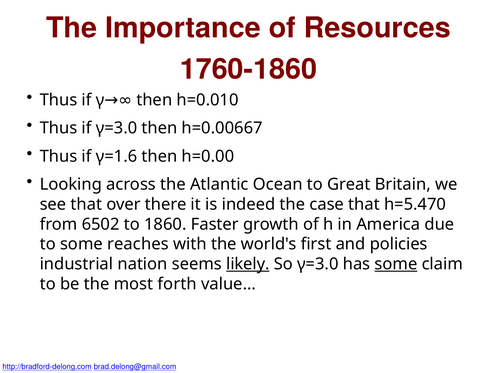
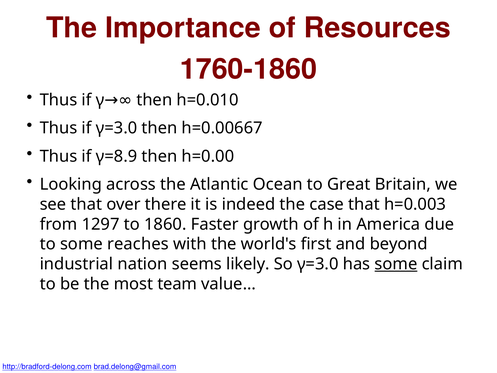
γ=1.6: γ=1.6 -> γ=8.9 (117, 156)
h=5.470: h=5.470 -> h=0.003 (415, 204)
6502: 6502 -> 1297 (101, 224)
policies: policies -> beyond (399, 244)
likely underline: present -> none (248, 264)
forth: forth -> team (177, 284)
